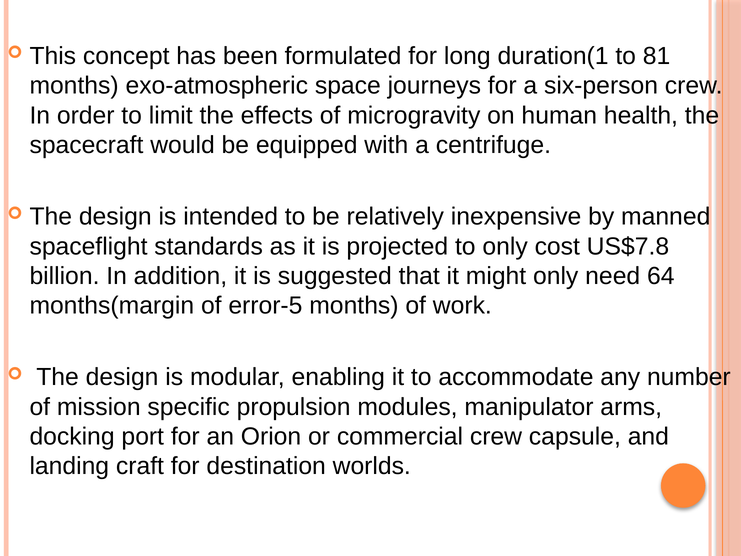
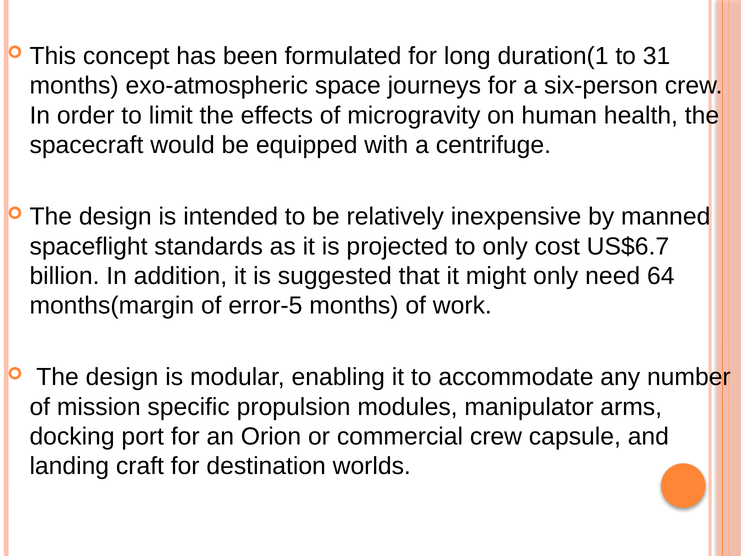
81: 81 -> 31 (657, 56)
US$7.8: US$7.8 -> US$6.7 (628, 246)
